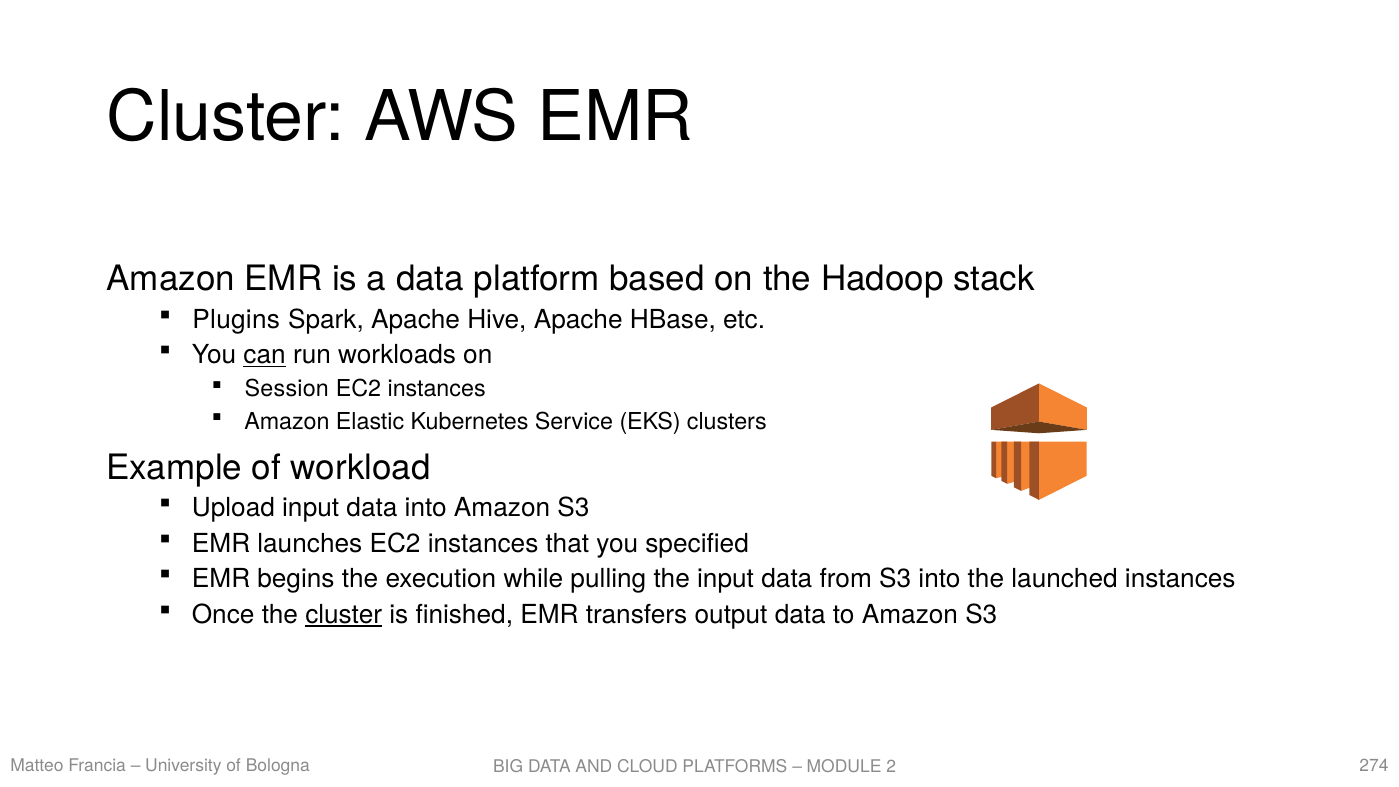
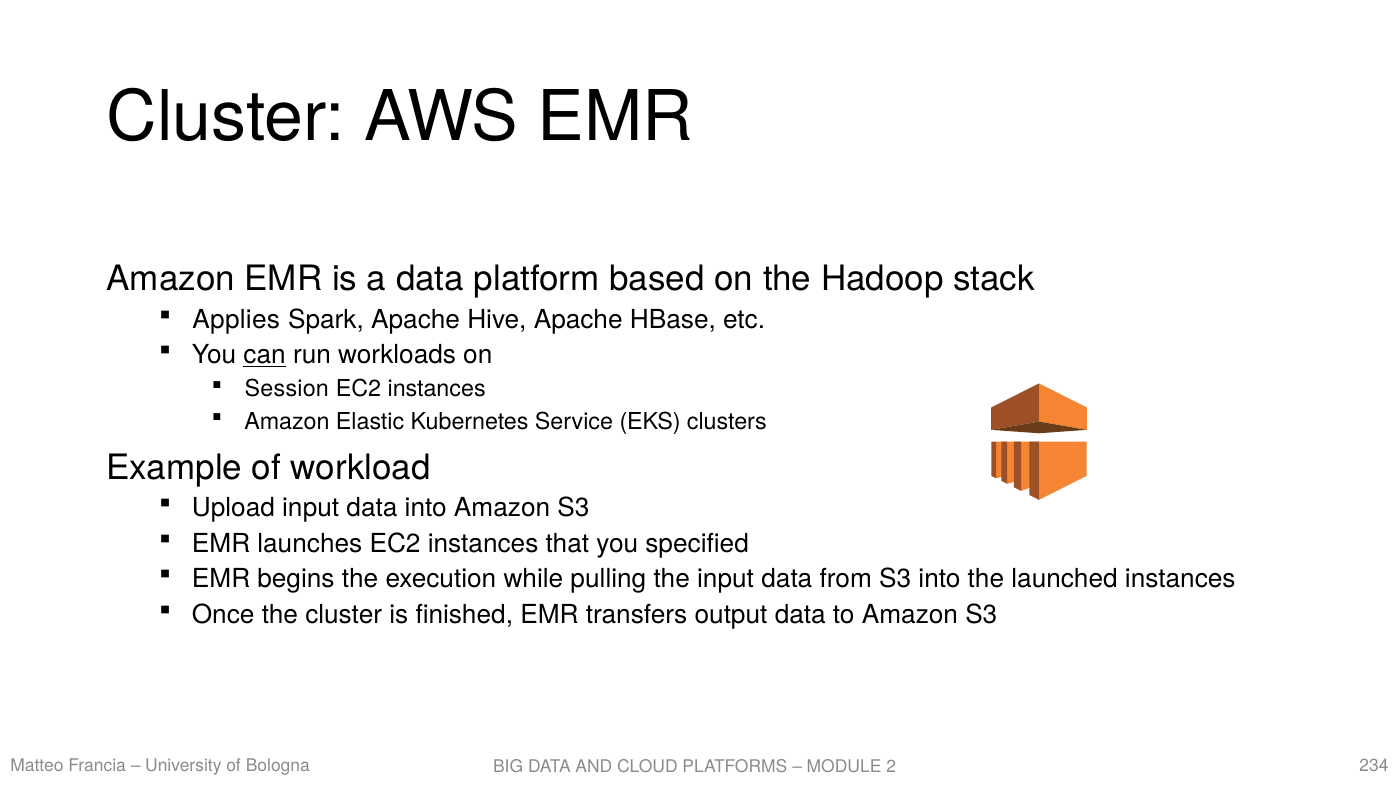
Plugins: Plugins -> Applies (236, 319)
cluster underline: present -> none (344, 615)
274: 274 -> 234 (1374, 765)
